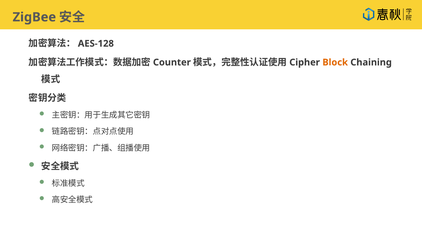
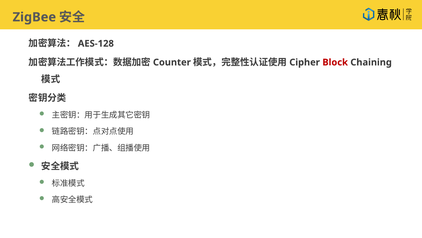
Block colour: orange -> red (335, 62)
